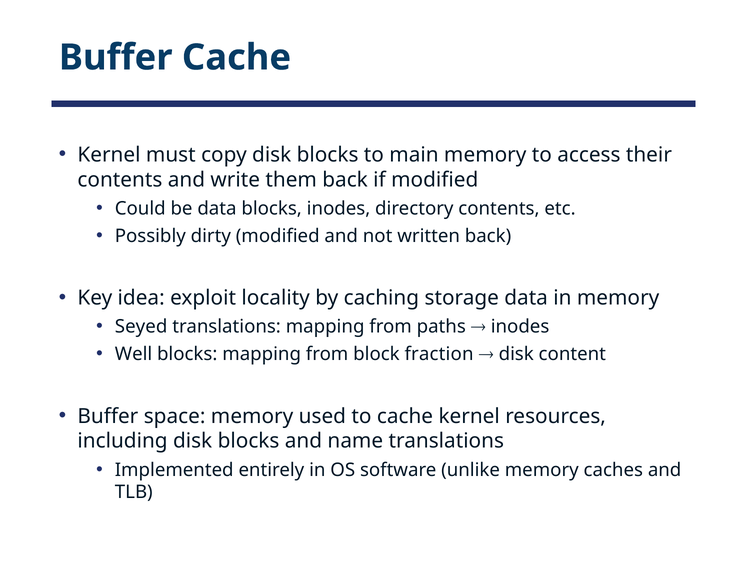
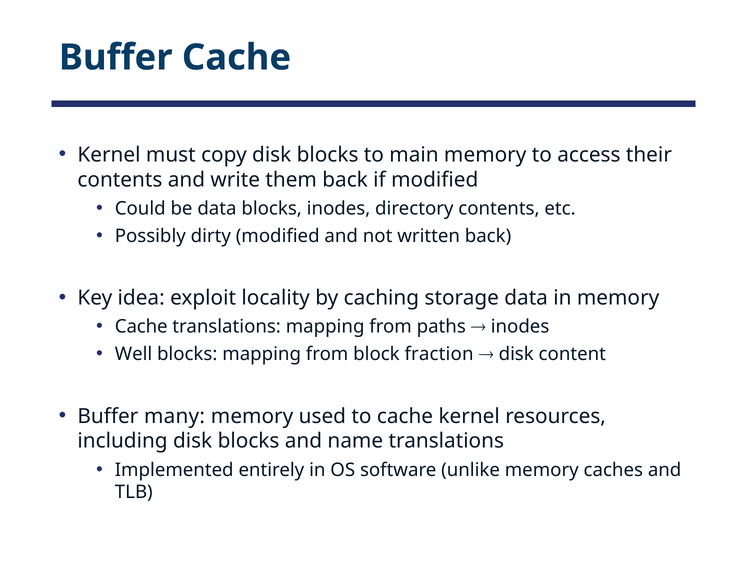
Seyed: Seyed -> Cache (141, 326)
space: space -> many (175, 416)
